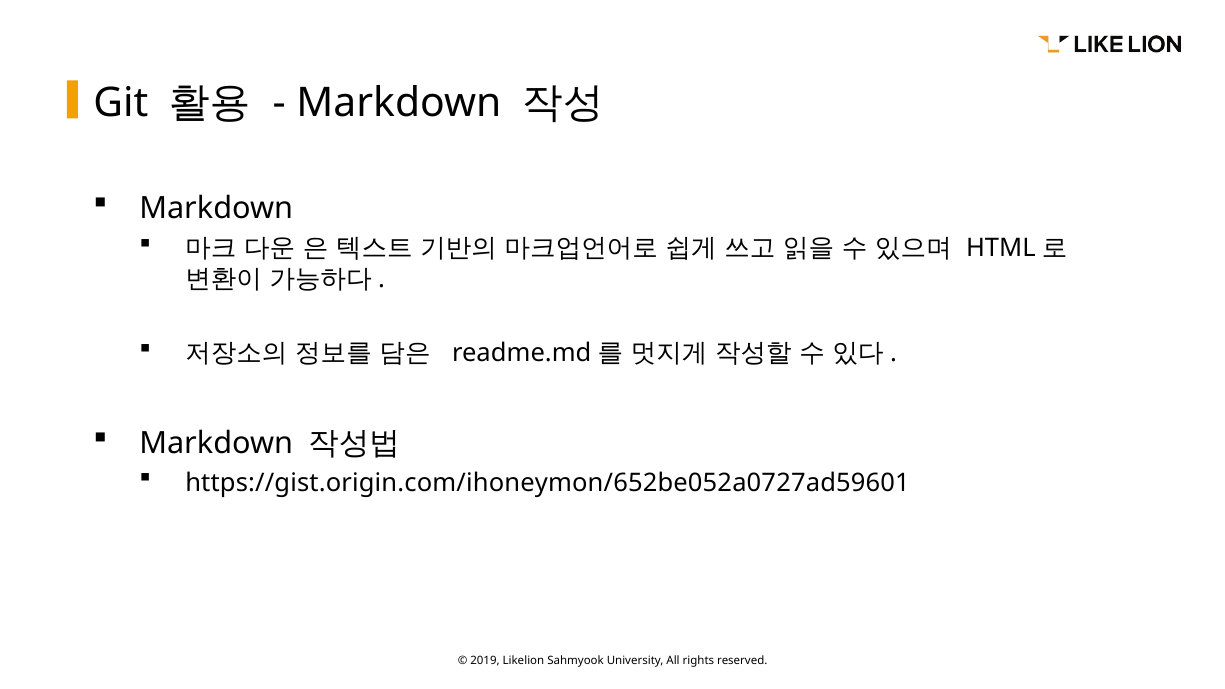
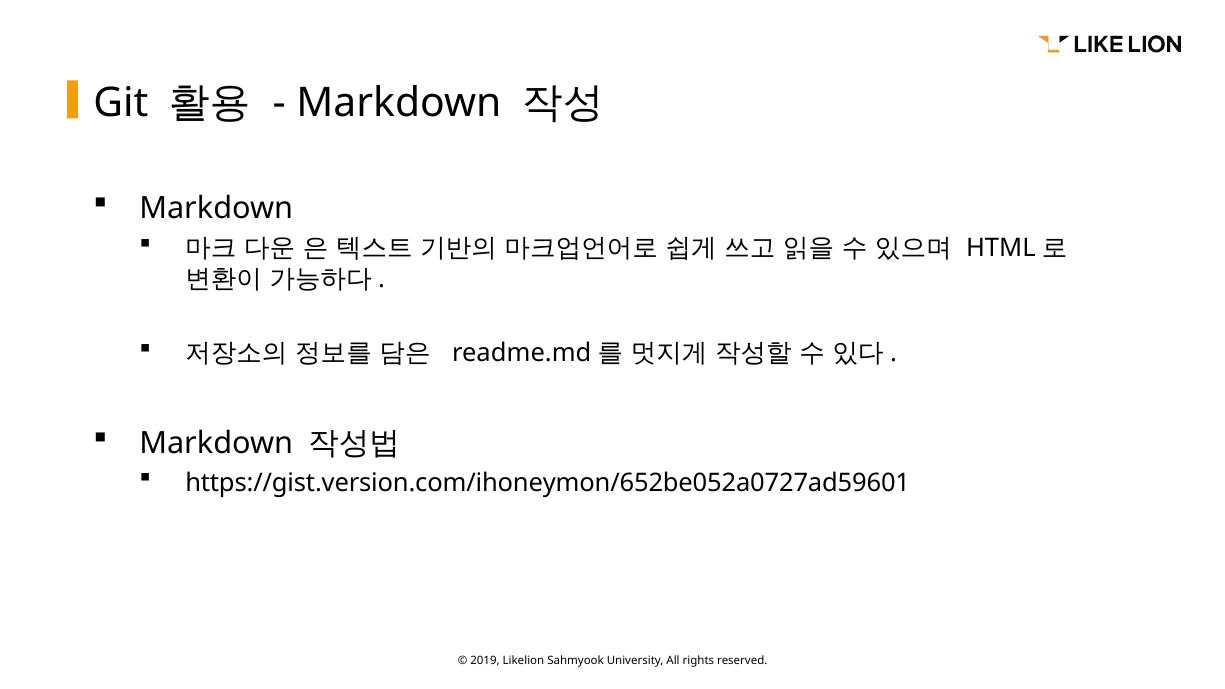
https://gist.origin.com/ihoneymon/652be052a0727ad59601: https://gist.origin.com/ihoneymon/652be052a0727ad59601 -> https://gist.version.com/ihoneymon/652be052a0727ad59601 (548, 483)
